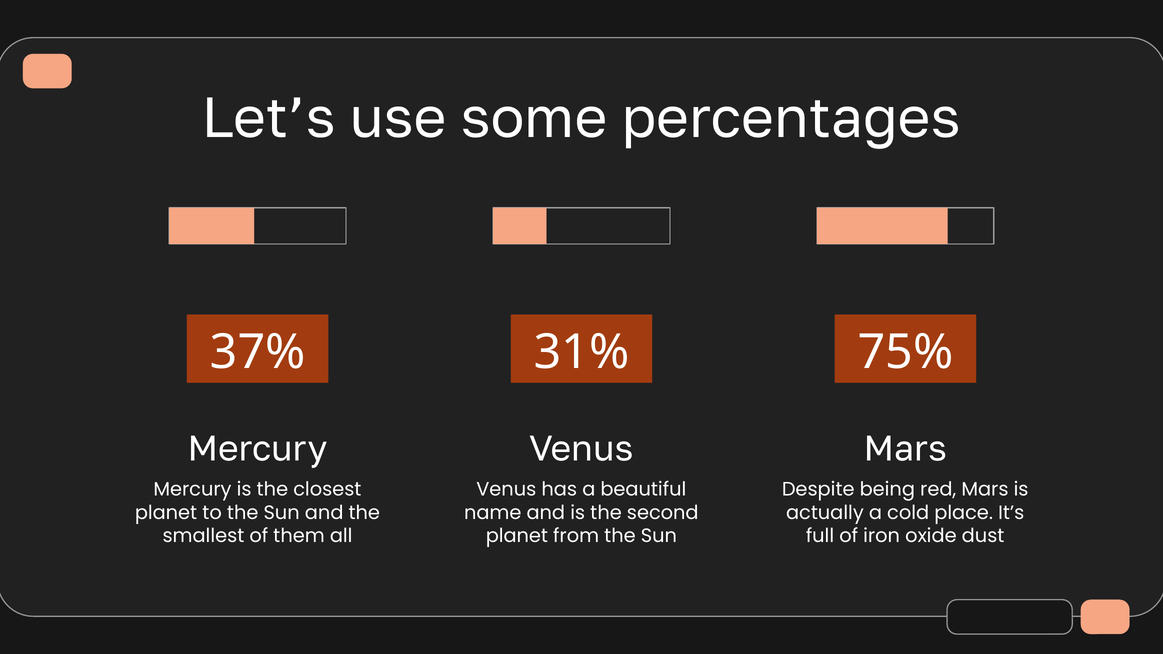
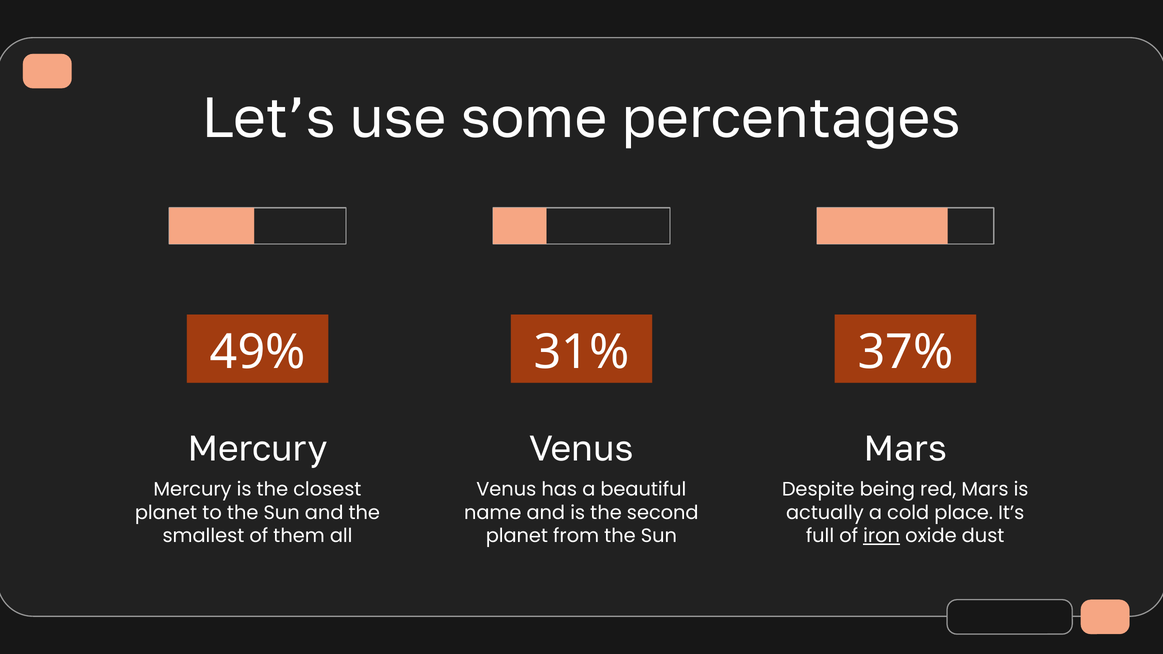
37%: 37% -> 49% (258, 352)
75%: 75% -> 37% (905, 352)
iron underline: none -> present (882, 536)
